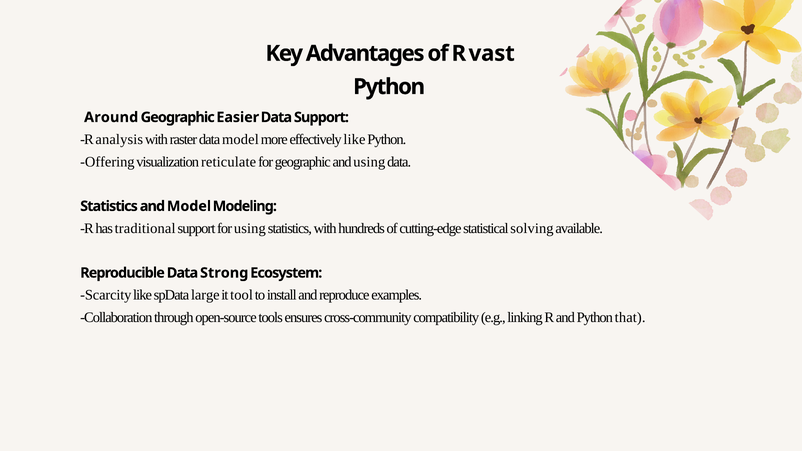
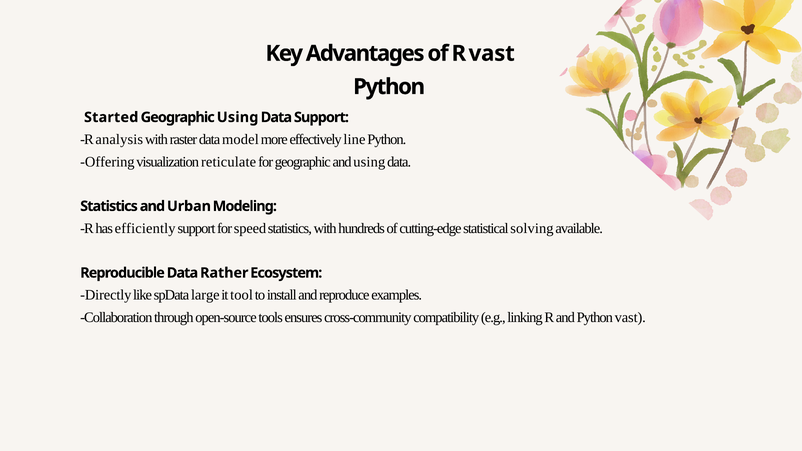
Around: Around -> Started (111, 117)
Geographic Easier: Easier -> Using (238, 117)
effectively like: like -> line (355, 140)
and Model: Model -> Urban (189, 206)
traditional: traditional -> efficiently (145, 228)
for using: using -> speed (250, 228)
Strong: Strong -> Rather (224, 273)
Scarcity: Scarcity -> Directly (106, 295)
Python that: that -> vast (630, 317)
